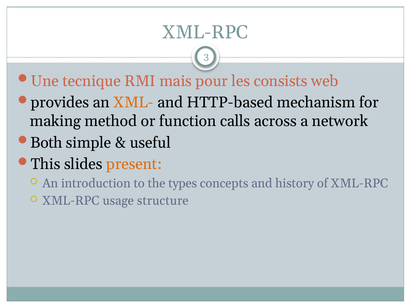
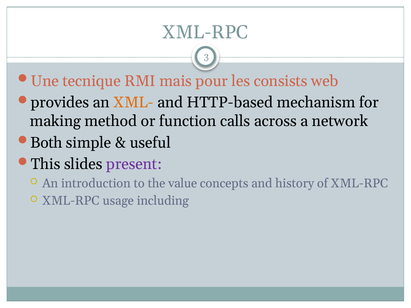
present colour: orange -> purple (134, 164)
types: types -> value (183, 183)
structure: structure -> including (163, 201)
